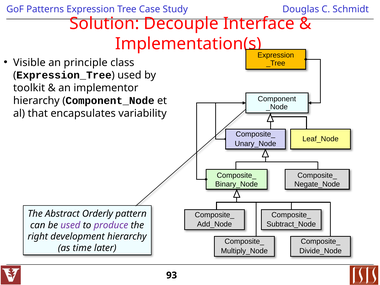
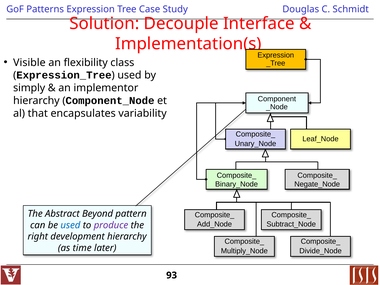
principle: principle -> flexibility (86, 63)
toolkit: toolkit -> simply (29, 88)
Orderly: Orderly -> Beyond (98, 214)
used colour: purple -> blue (70, 225)
